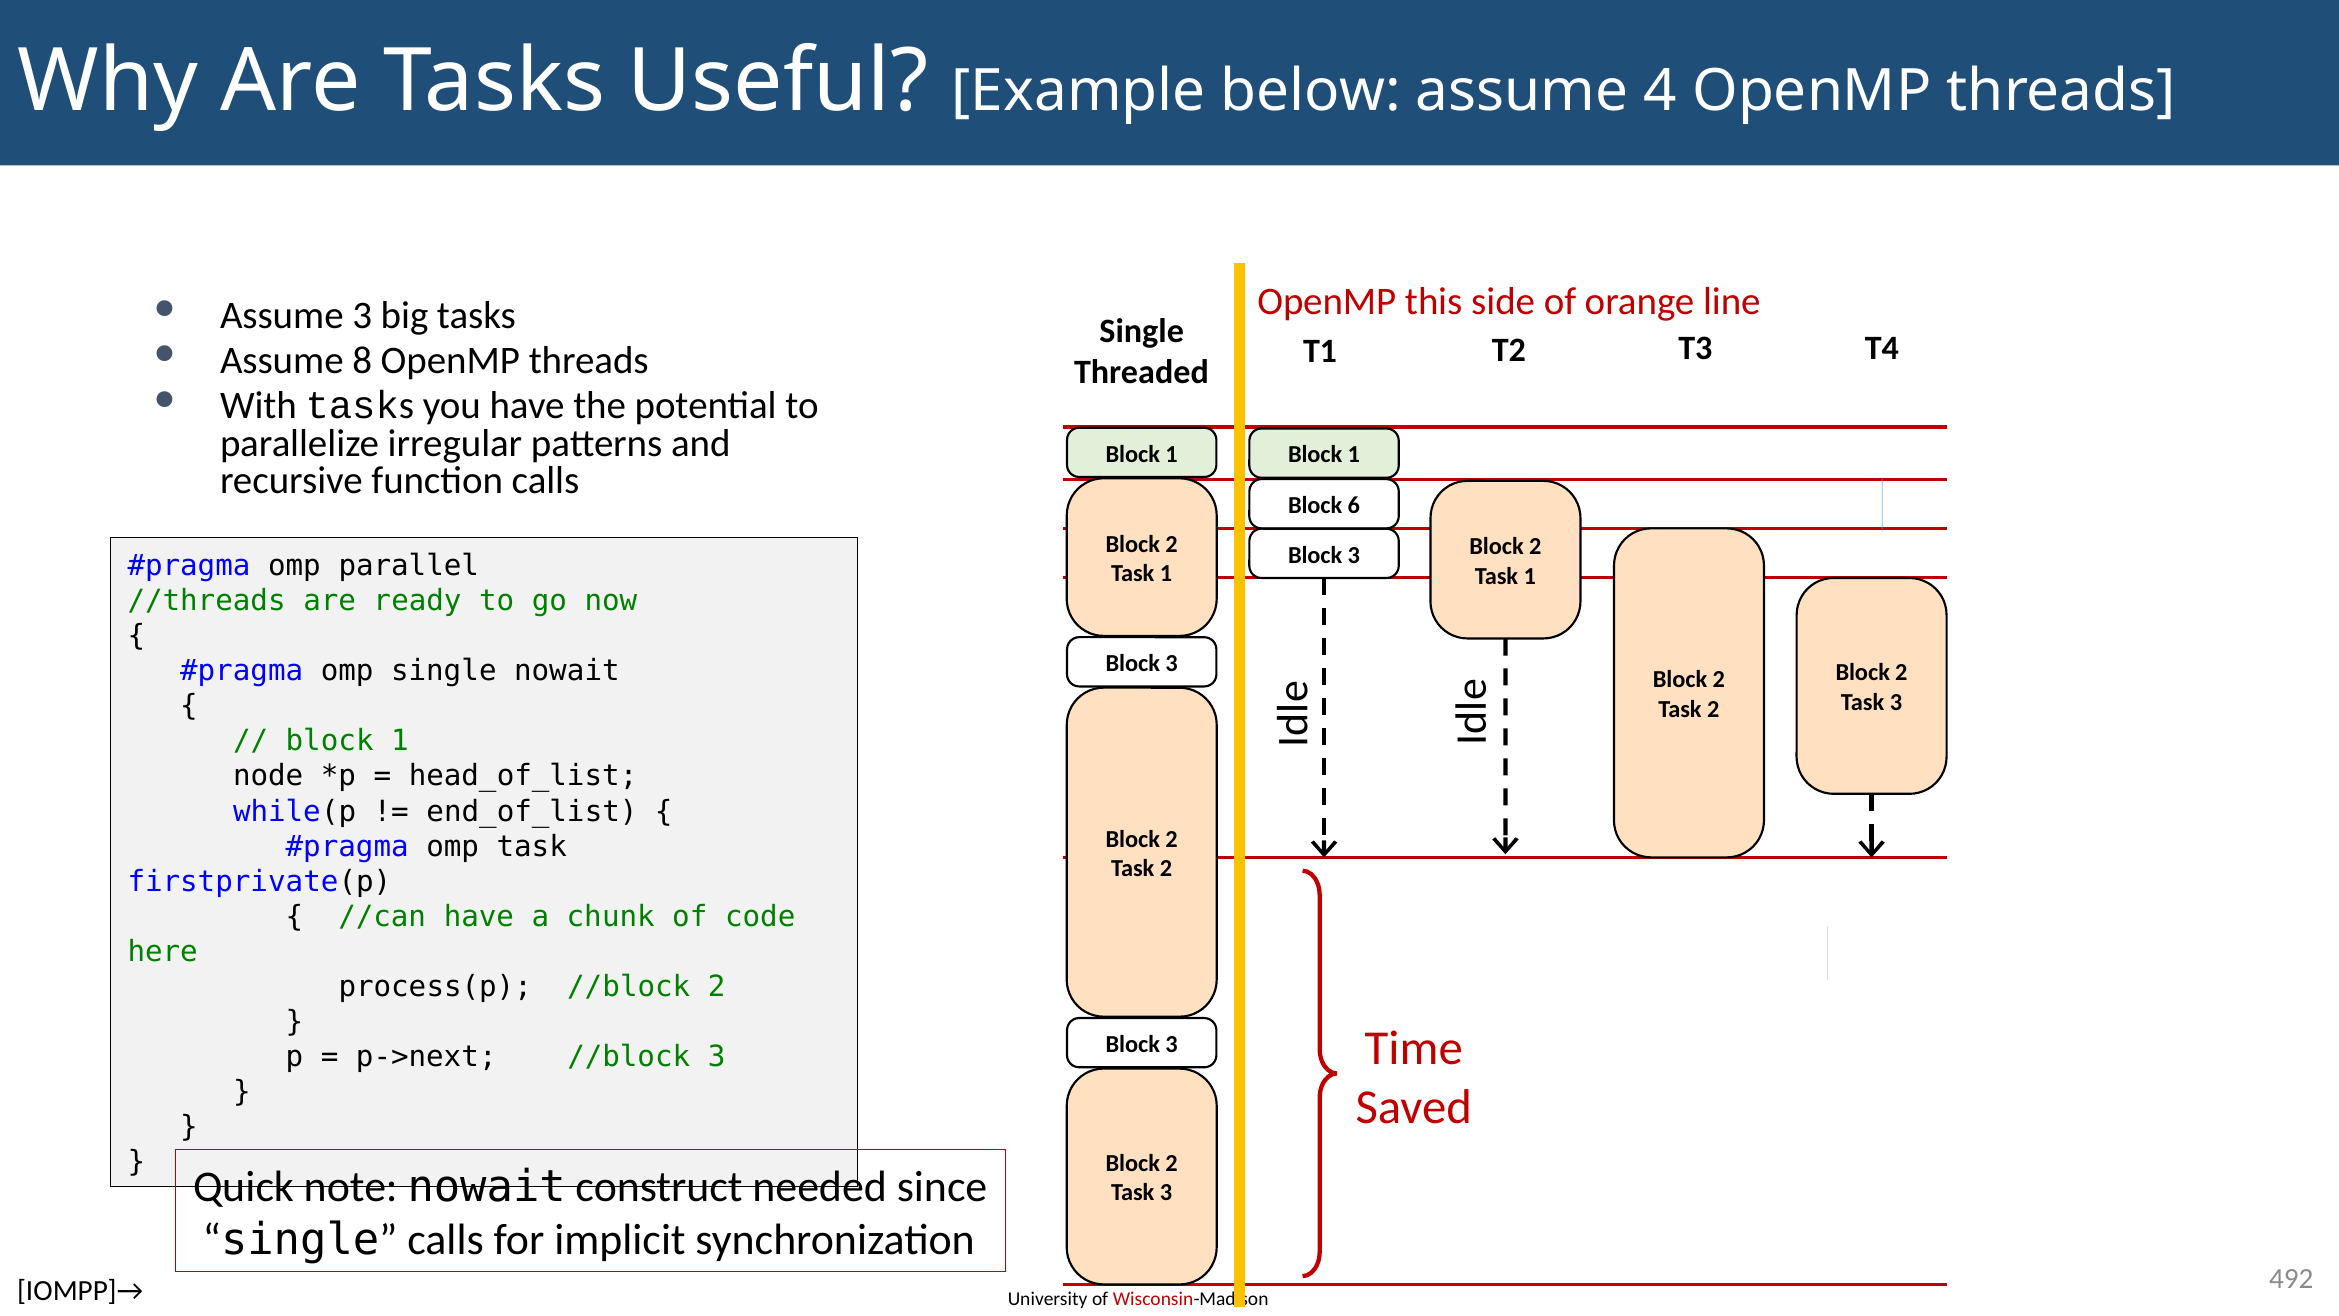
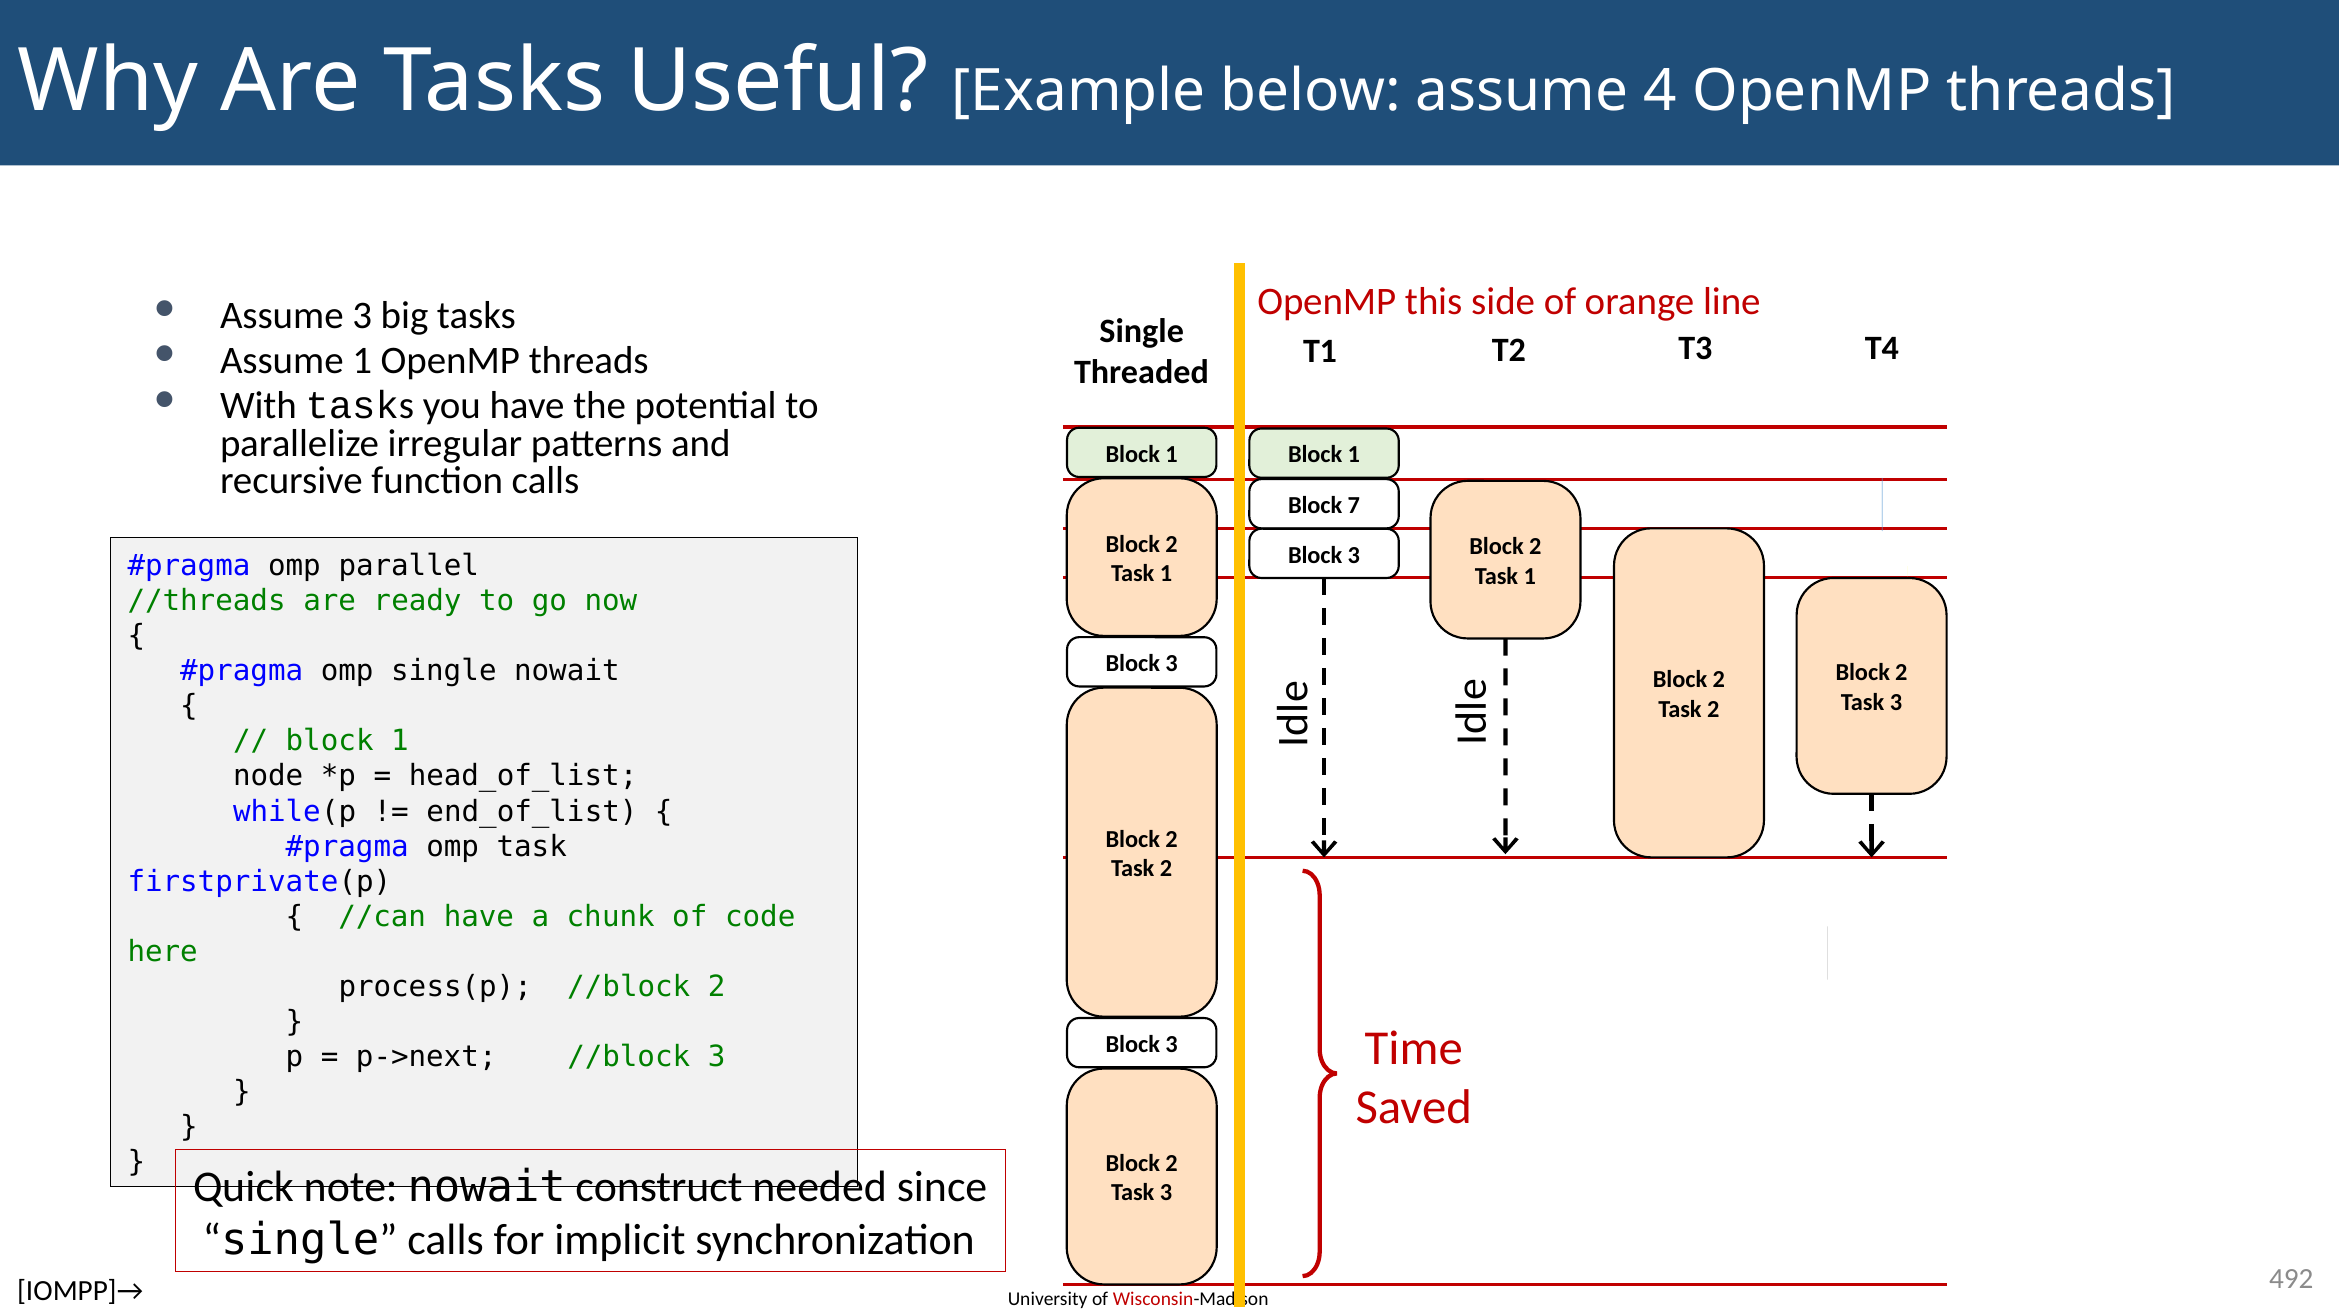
Assume 8: 8 -> 1 (362, 360)
6: 6 -> 7 (1354, 505)
